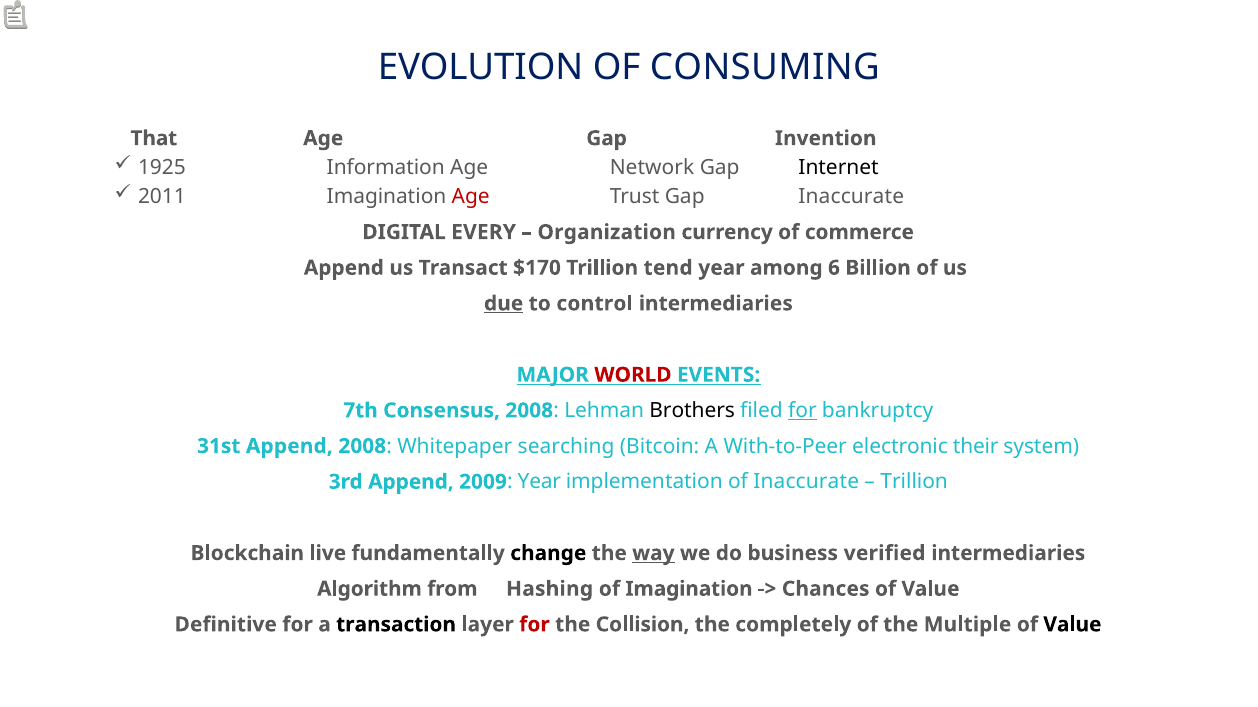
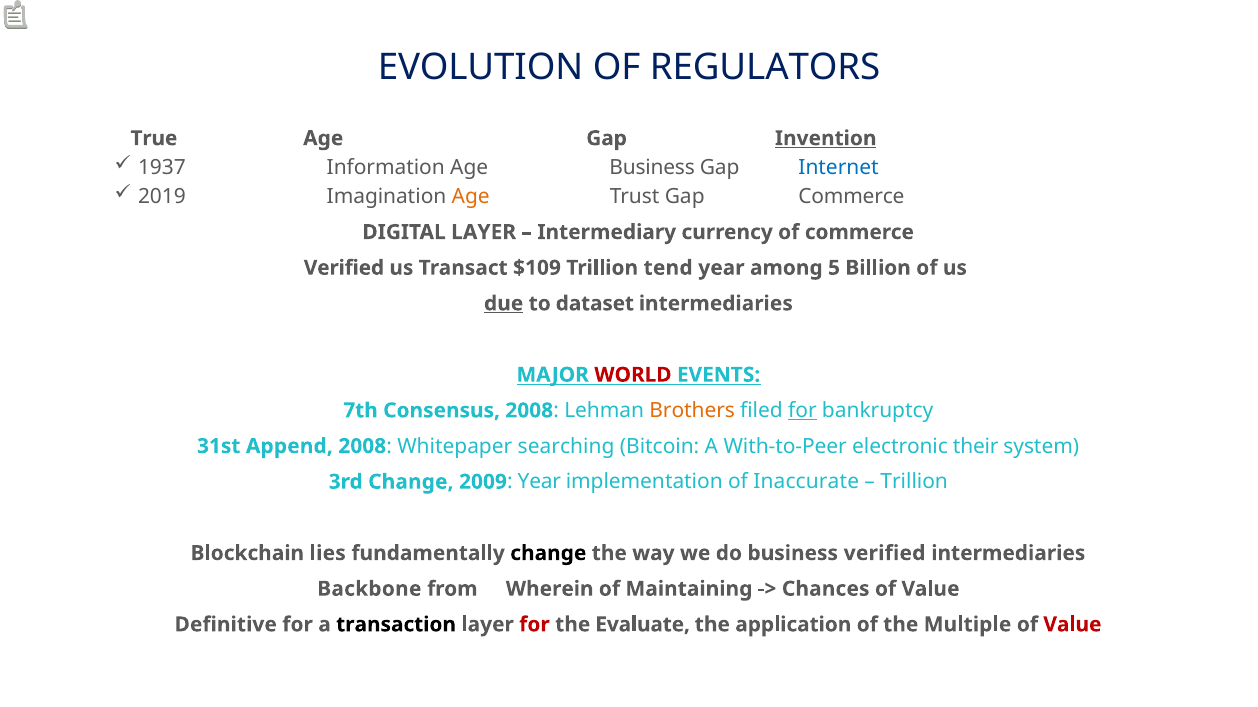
CONSUMING: CONSUMING -> REGULATORS (765, 67)
That: That -> True (154, 138)
Invention underline: none -> present (826, 138)
1925: 1925 -> 1937 (162, 168)
Age Network: Network -> Business (652, 168)
Internet colour: black -> blue (839, 168)
2011: 2011 -> 2019 (162, 197)
Age colour: red -> orange (471, 197)
Gap Inaccurate: Inaccurate -> Commerce (851, 197)
DIGITAL EVERY: EVERY -> LAYER (484, 232)
Organization: Organization -> Intermediary (607, 232)
Append: Append -> Verified (344, 268)
$170: $170 -> $109 (537, 268)
6: 6 -> 5 (834, 268)
control: control -> dataset (595, 304)
Brothers colour: black -> orange (692, 411)
3rd Append: Append -> Change (411, 482)
live: live -> lies (328, 554)
way underline: present -> none (653, 554)
Algorithm: Algorithm -> Backbone (369, 589)
Hashing: Hashing -> Wherein (550, 589)
of Imagination: Imagination -> Maintaining (689, 589)
Collision: Collision -> Evaluate (643, 625)
completely: completely -> application (793, 625)
Value colour: black -> red (1072, 625)
